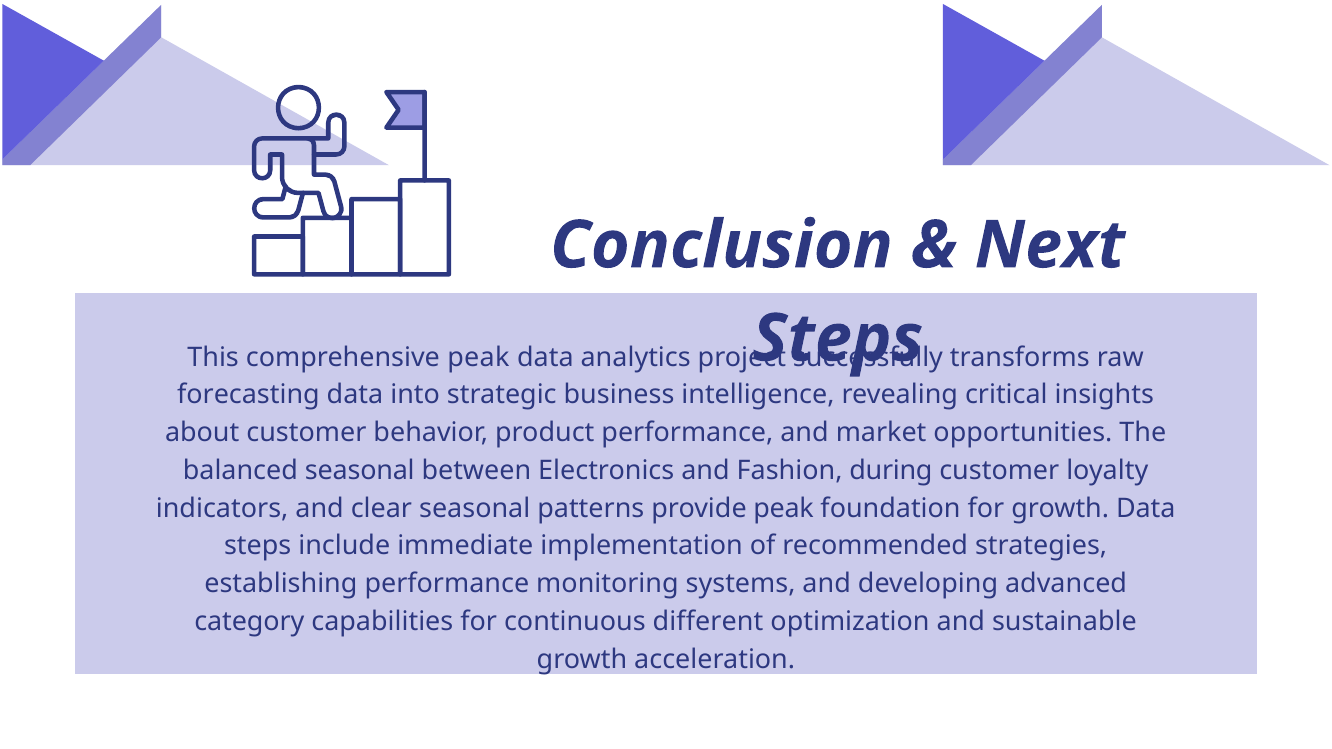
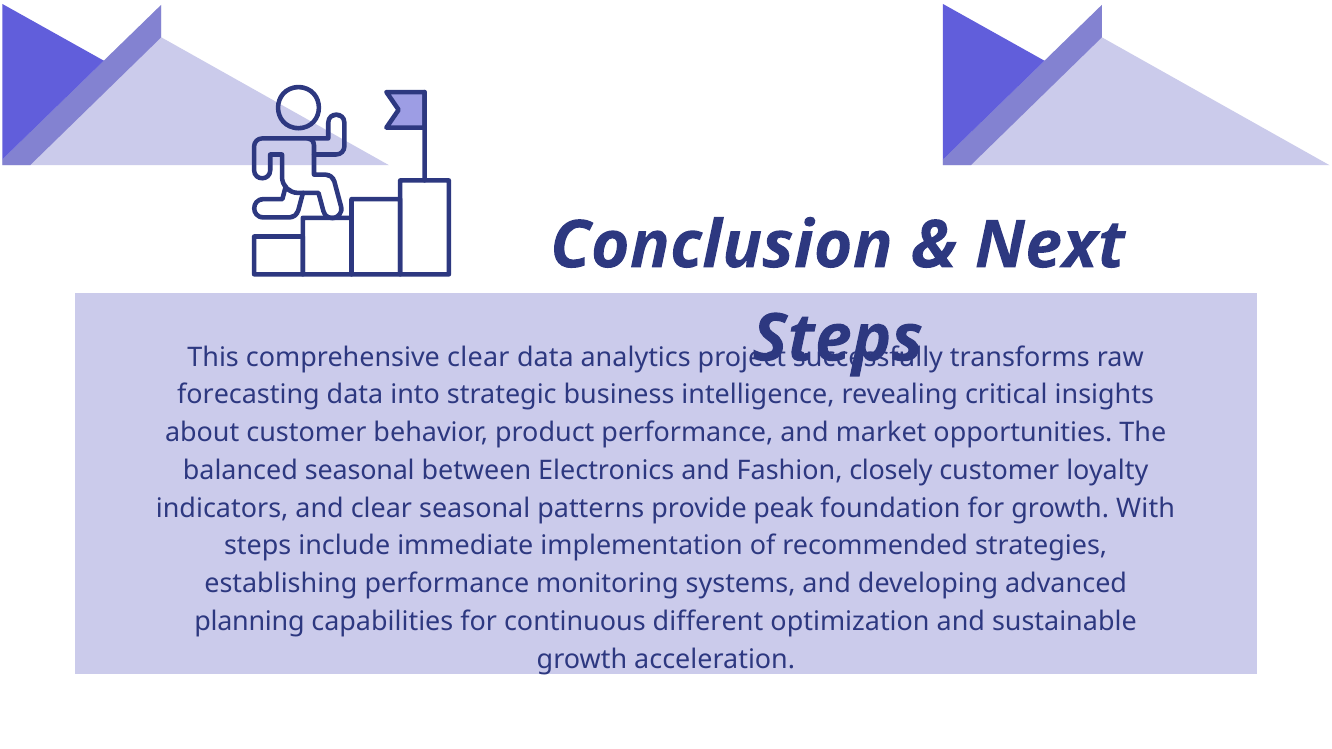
comprehensive peak: peak -> clear (478, 357)
during: during -> closely (891, 471)
growth Data: Data -> With (1146, 508)
category: category -> planning (249, 622)
